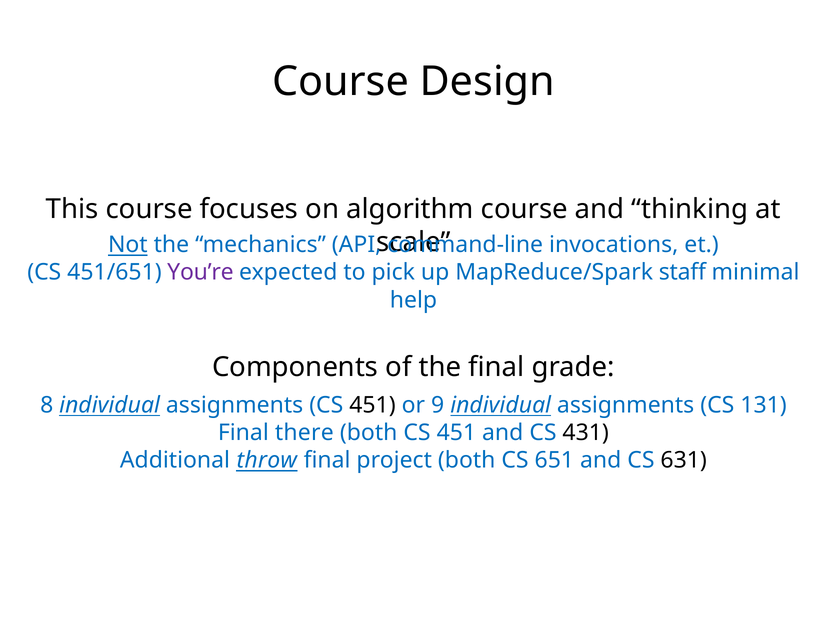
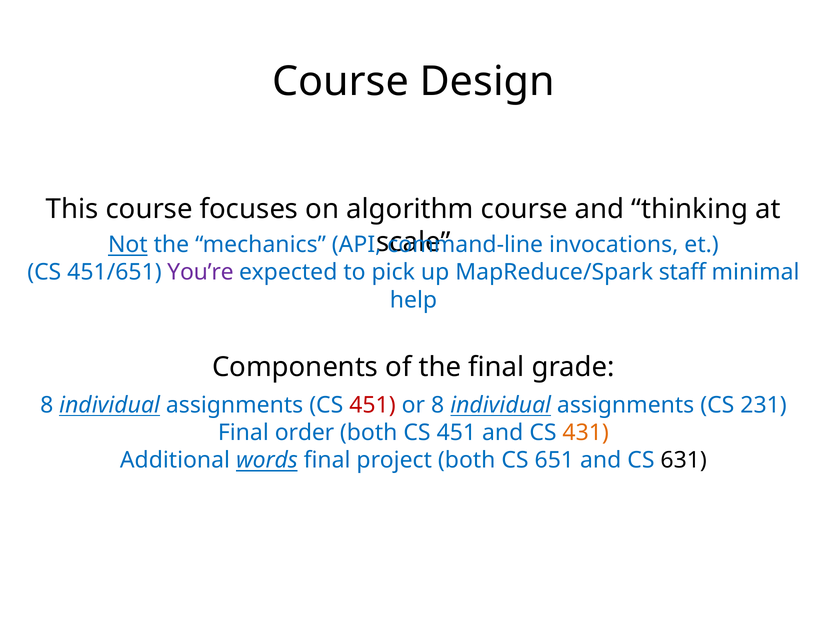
451 colour: black -> red (372, 405)
or 9: 9 -> 8 (438, 405)
131: 131 -> 231 (764, 405)
there: there -> order (305, 433)
431 colour: black -> orange (586, 433)
throw: throw -> words (267, 461)
